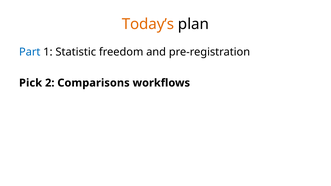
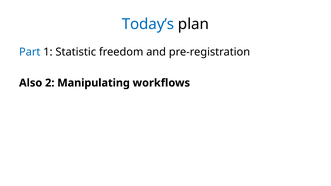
Today’s colour: orange -> blue (148, 24)
Pick: Pick -> Also (31, 83)
Comparisons: Comparisons -> Manipulating (94, 83)
